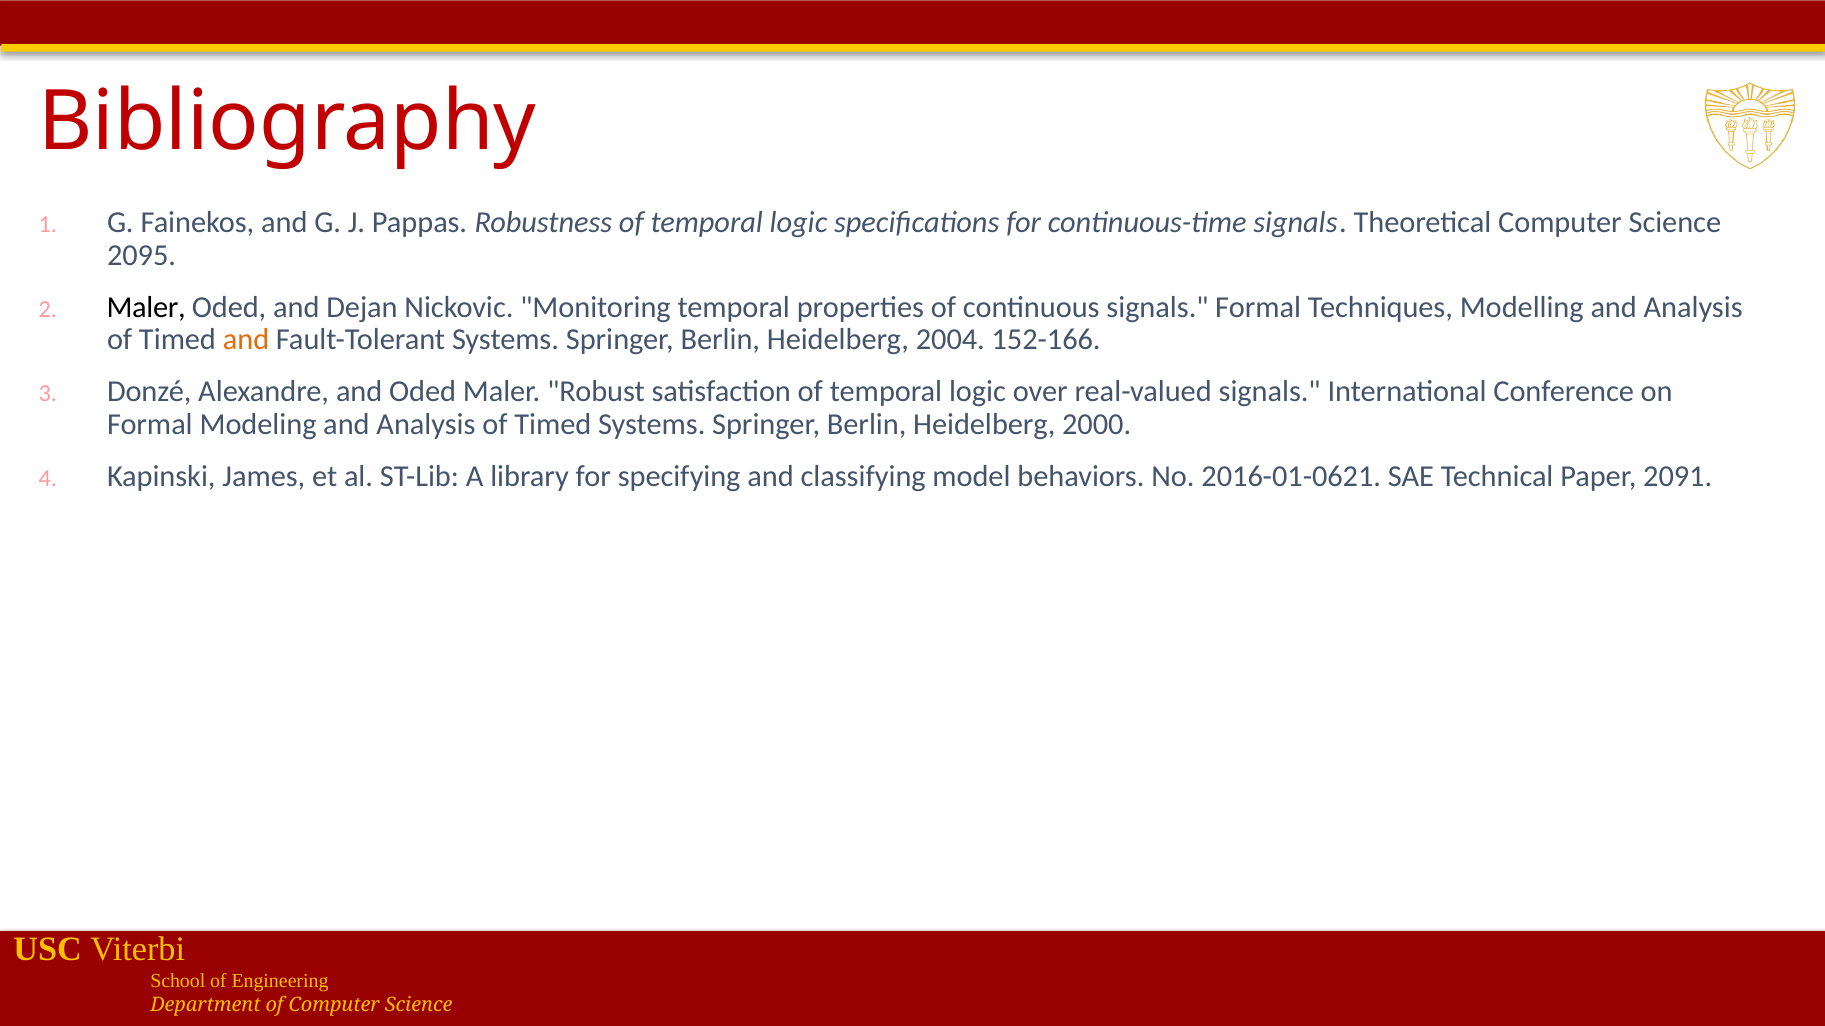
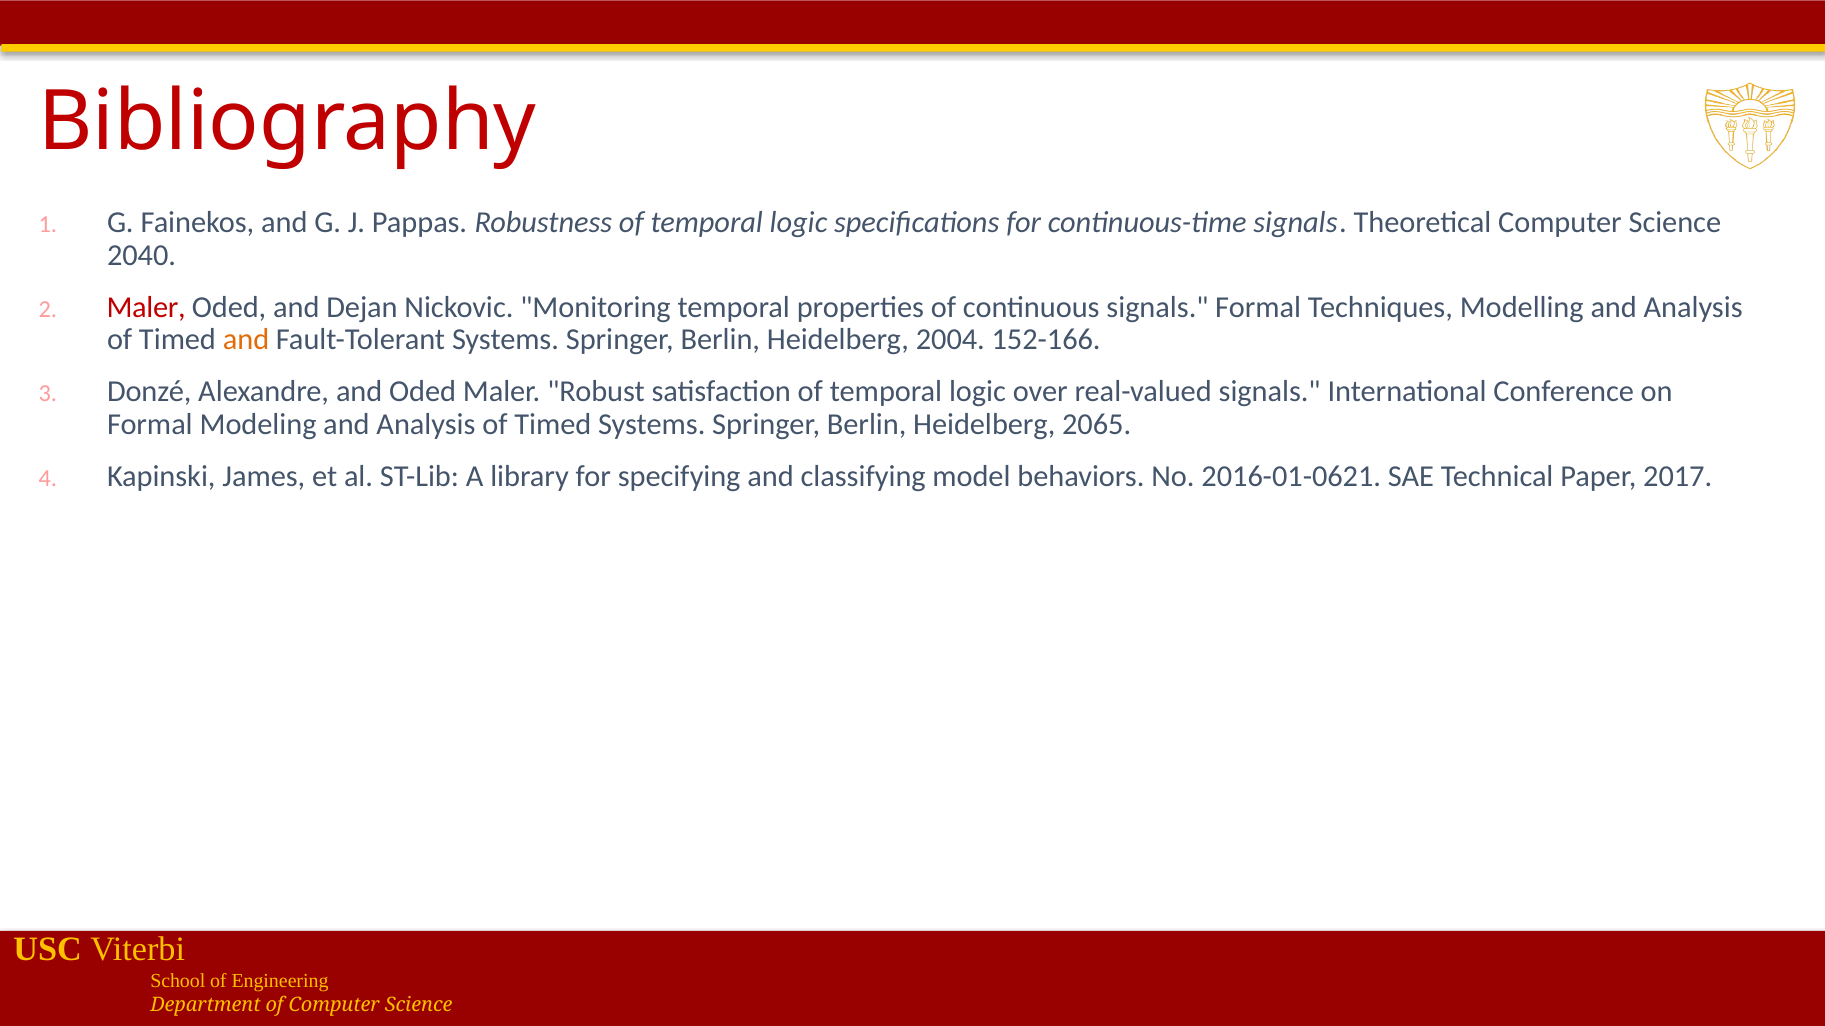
2095: 2095 -> 2040 (142, 255)
Maler colour: black -> red (146, 307)
2000: 2000 -> 2065 (1097, 425)
2091: 2091 -> 2017 (1678, 477)
